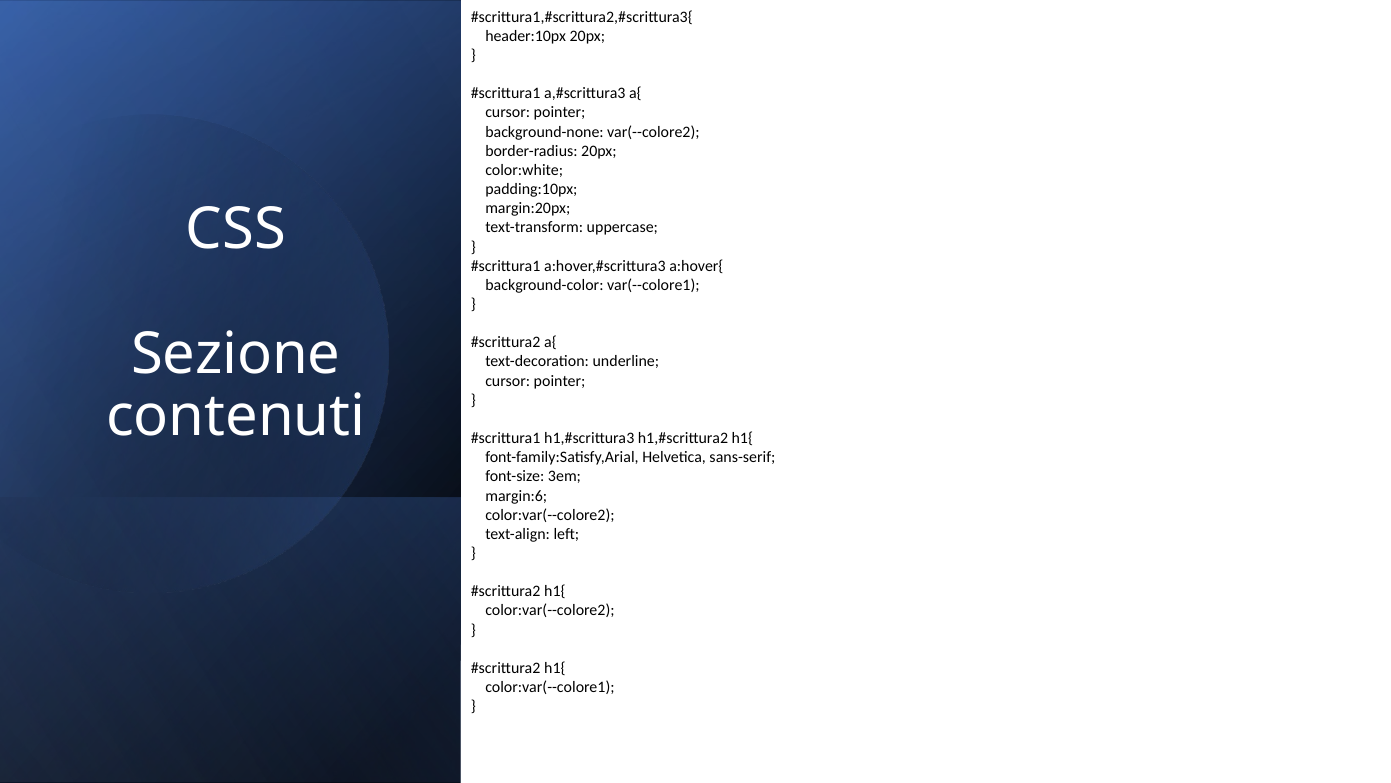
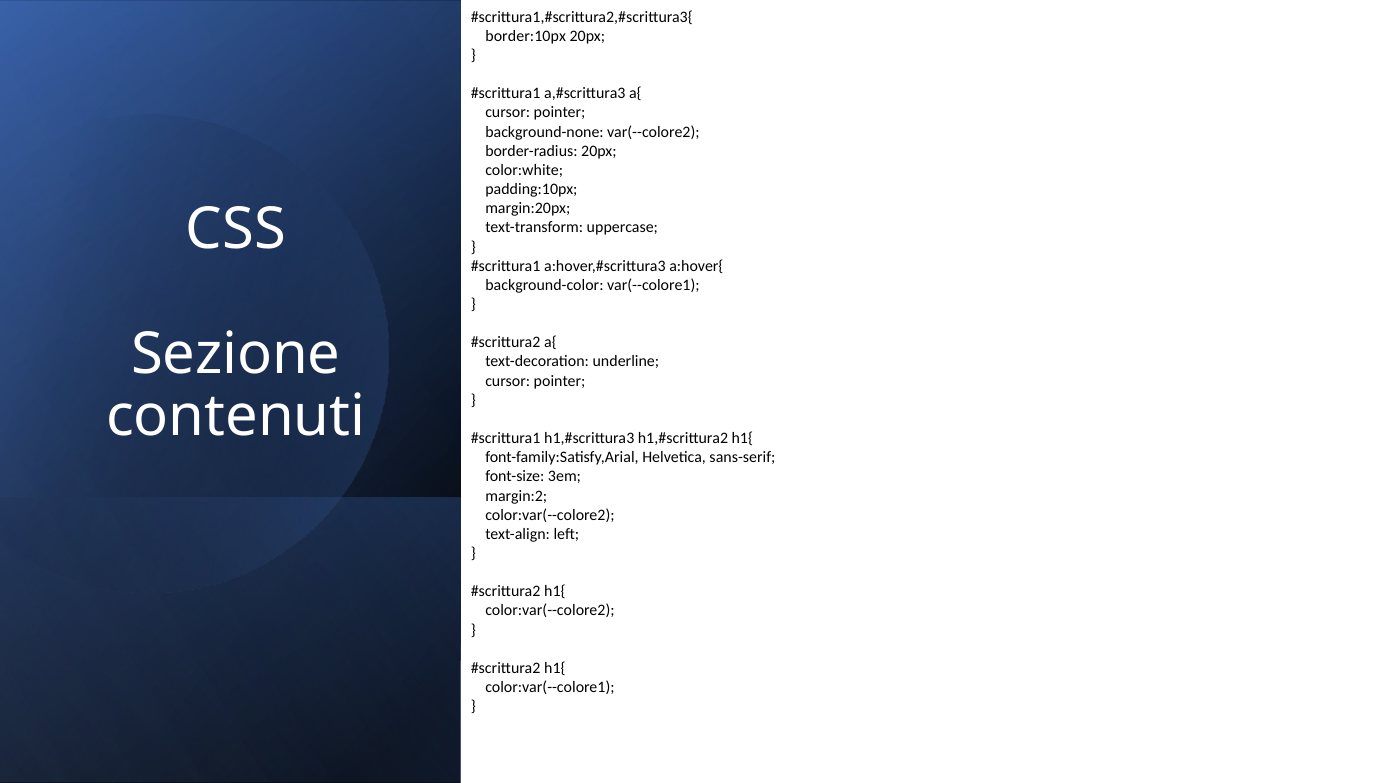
header:10px: header:10px -> border:10px (526, 36)
margin:6: margin:6 -> margin:2 (516, 495)
